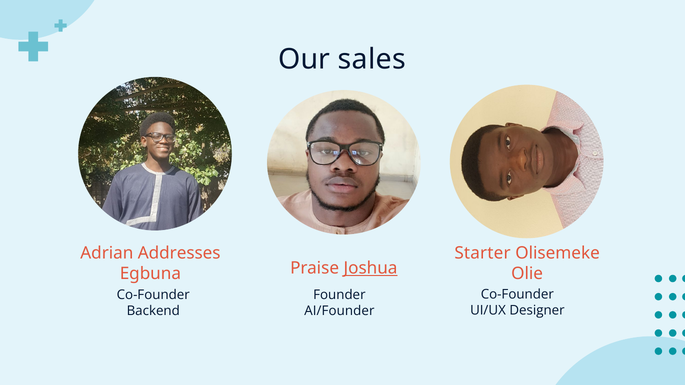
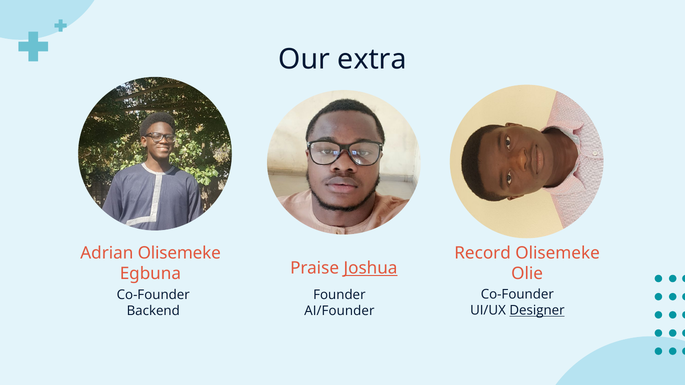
sales: sales -> extra (372, 59)
Adrian Addresses: Addresses -> Olisemeke (179, 253)
Starter: Starter -> Record (483, 253)
Designer underline: none -> present (537, 311)
